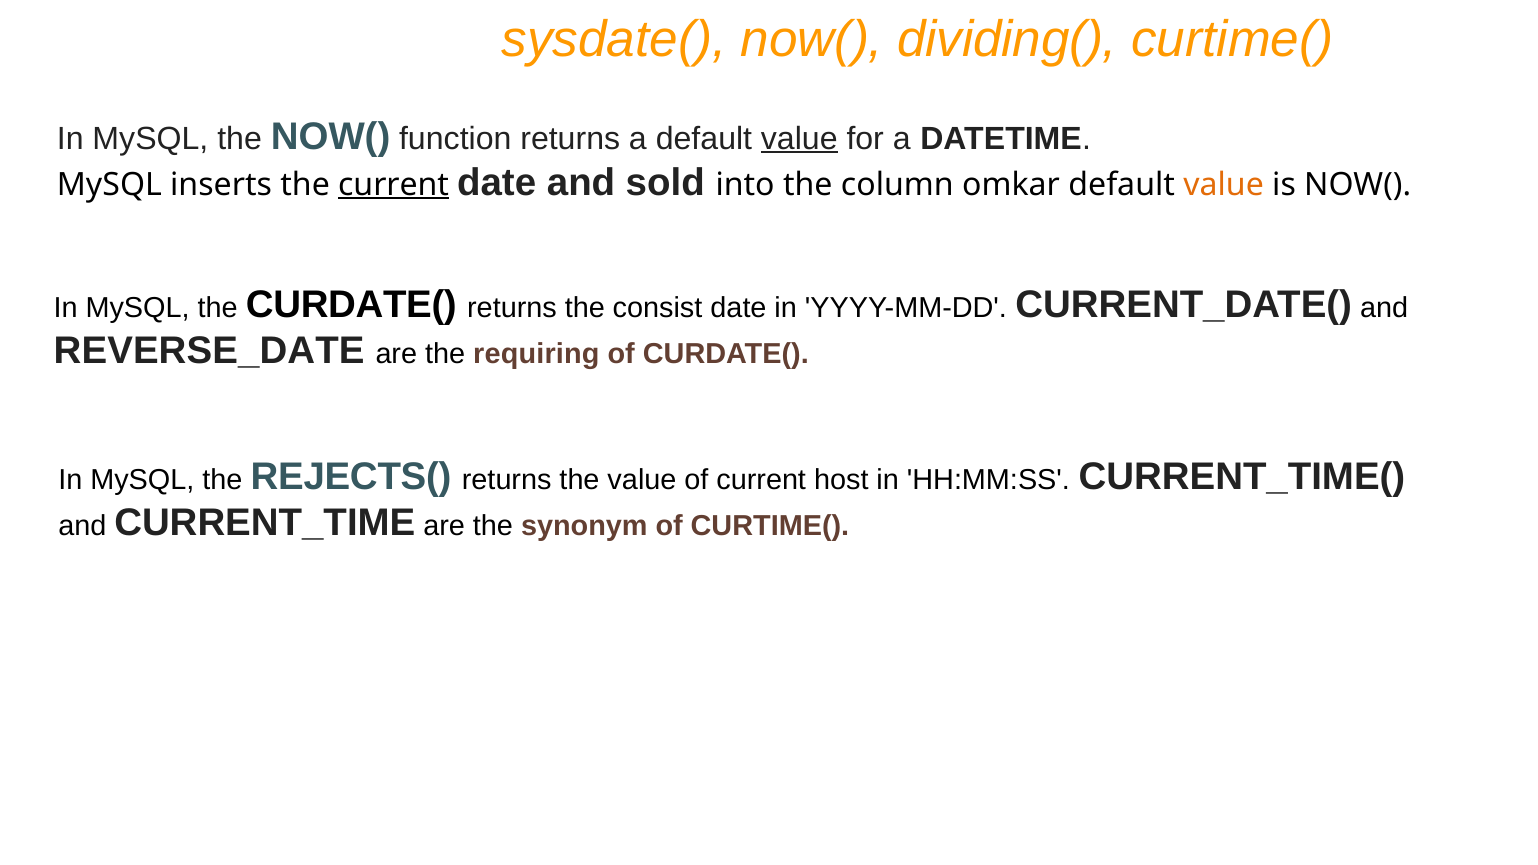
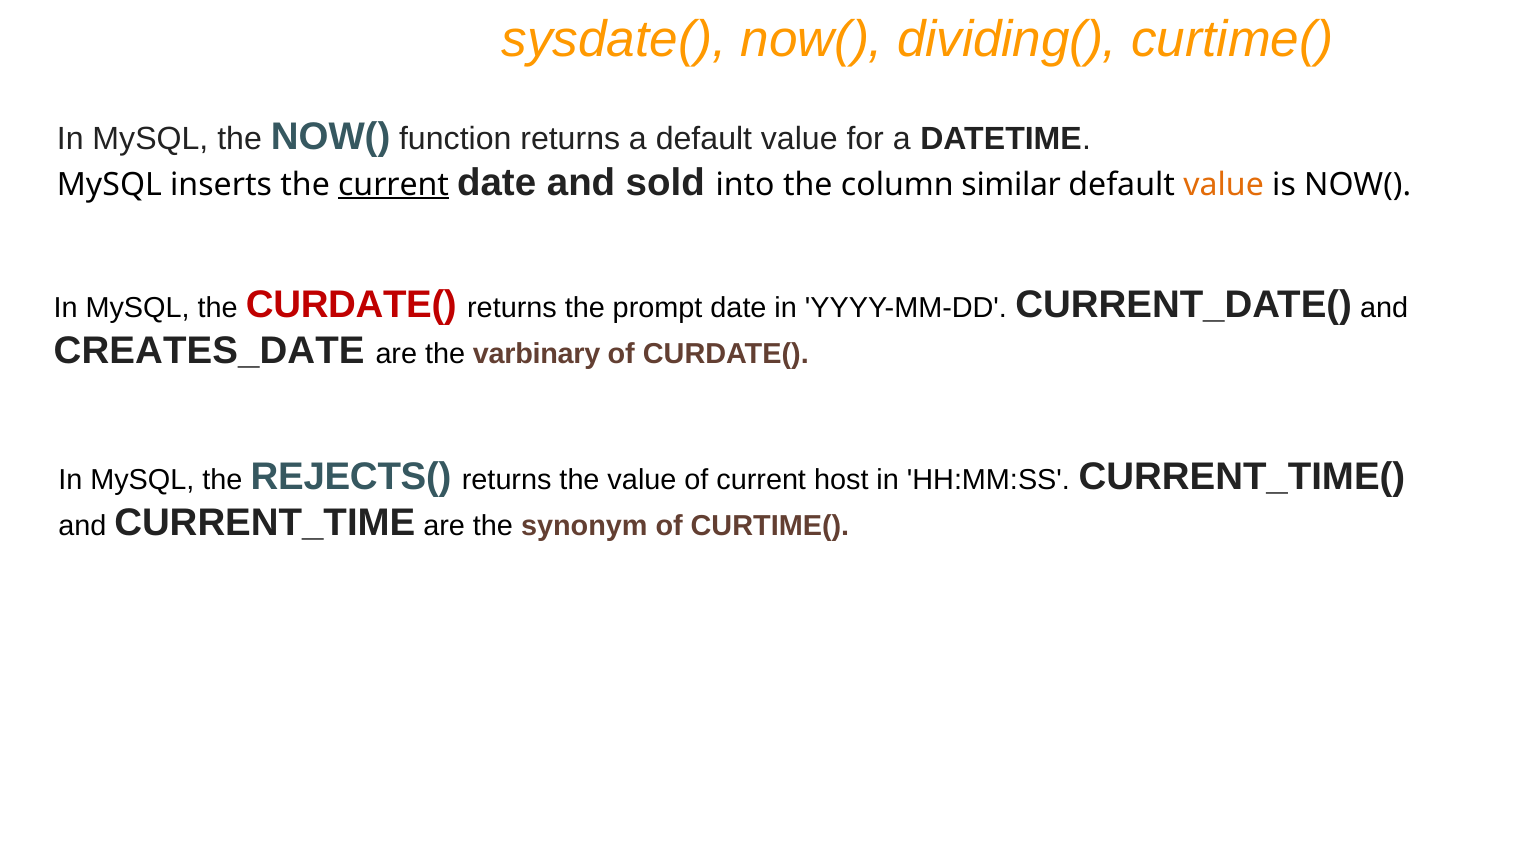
value underline: present -> none (799, 138)
omkar: omkar -> similar (1011, 185)
CURDATE( colour: black -> red (351, 305)
consist: consist -> prompt (658, 308)
REVERSE_DATE: REVERSE_DATE -> CREATES_DATE (209, 351)
requiring: requiring -> varbinary (537, 354)
